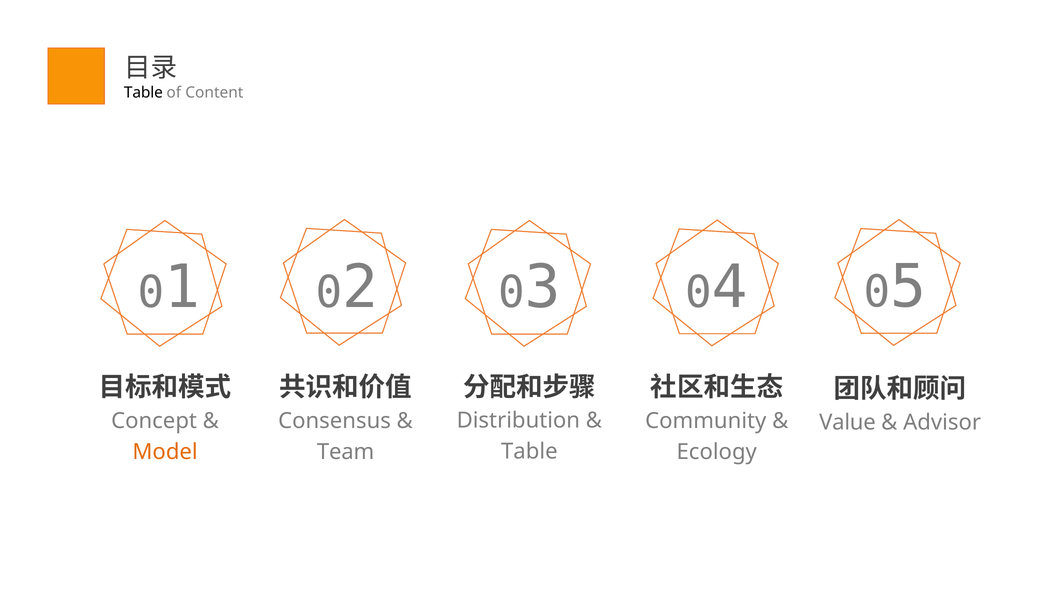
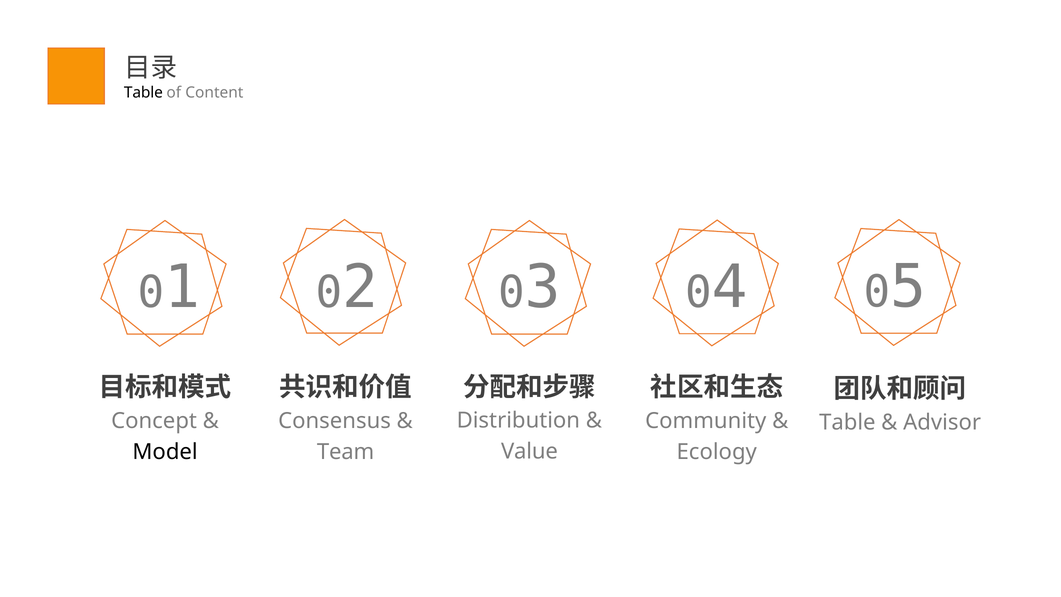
Value: Value -> Table (847, 422)
Table: Table -> Value (529, 452)
Model colour: orange -> black (165, 452)
